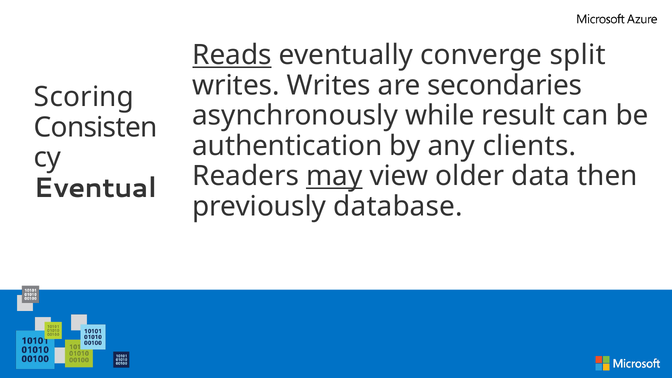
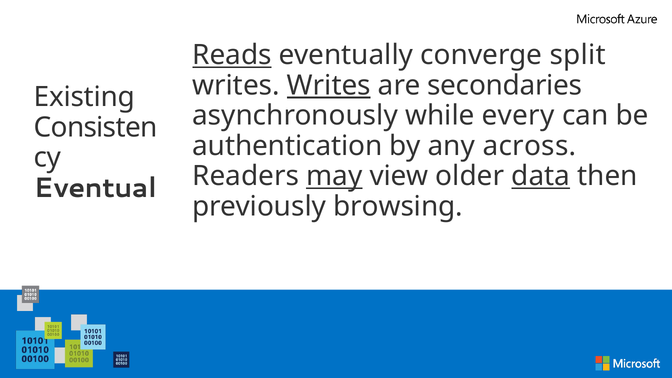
Writes underline: none -> present (329, 85)
Scoring: Scoring -> Existing (84, 97)
result: result -> every (518, 116)
clients: clients -> across (530, 146)
data underline: none -> present (541, 176)
database: database -> browsing (398, 206)
